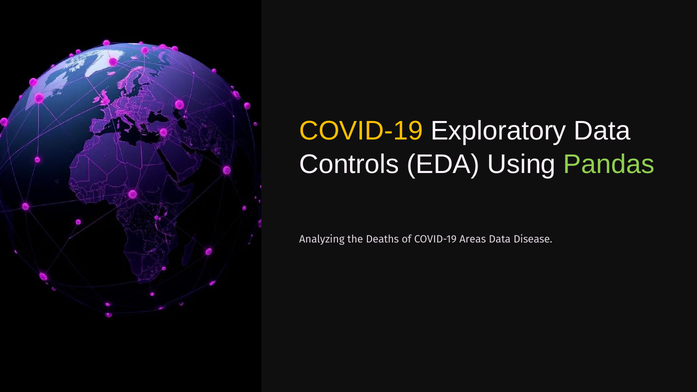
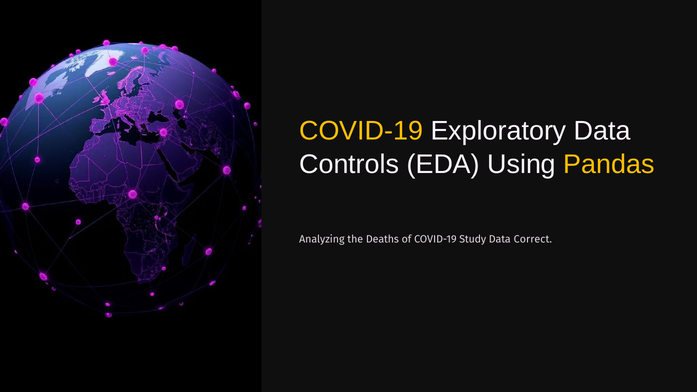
Pandas colour: light green -> yellow (609, 164)
Areas: Areas -> Study (473, 240)
Disease: Disease -> Correct (533, 240)
